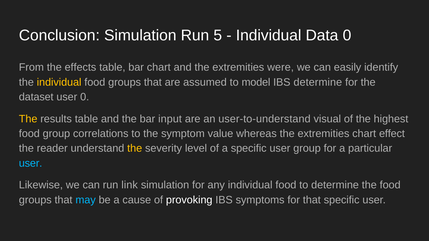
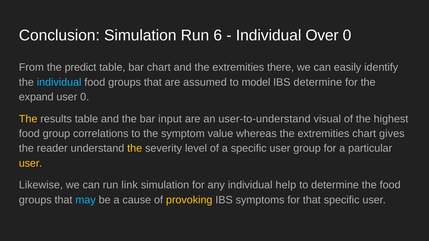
5: 5 -> 6 (218, 36)
Data: Data -> Over (322, 36)
effects: effects -> predict (81, 67)
were: were -> there (281, 67)
individual colour: yellow -> light blue (59, 82)
dataset: dataset -> expand (36, 97)
effect: effect -> gives (392, 134)
user colour: light blue -> yellow (31, 163)
any individual food: food -> help (286, 185)
provoking colour: white -> yellow (189, 200)
